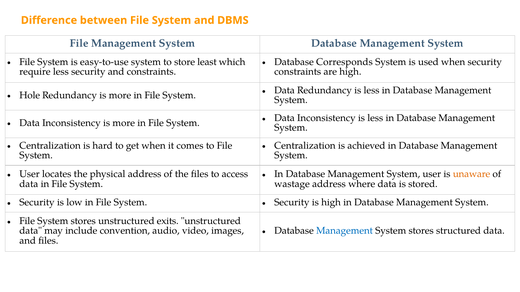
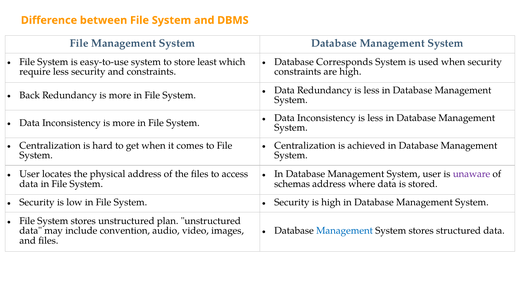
Hole: Hole -> Back (30, 95)
unaware colour: orange -> purple (472, 174)
wastage: wastage -> schemas (292, 184)
exits: exits -> plan (168, 221)
